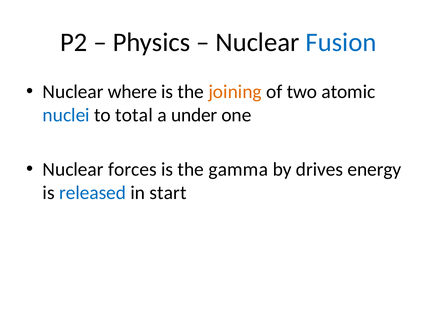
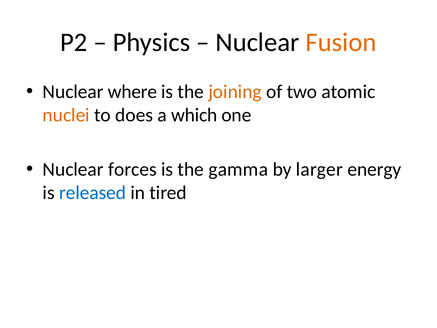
Fusion colour: blue -> orange (341, 42)
nuclei colour: blue -> orange (66, 115)
total: total -> does (134, 115)
under: under -> which (194, 115)
drives: drives -> larger (319, 169)
start: start -> tired (168, 193)
